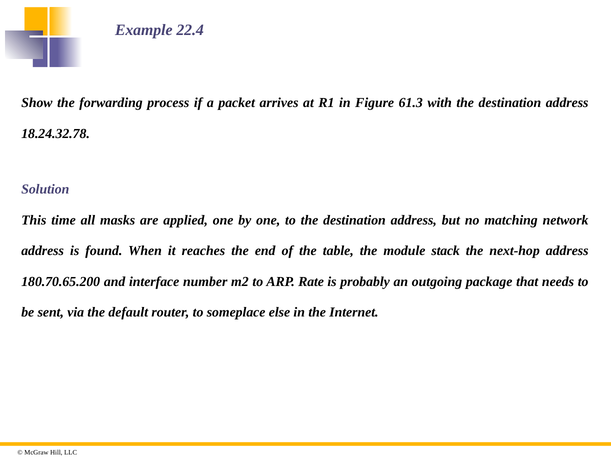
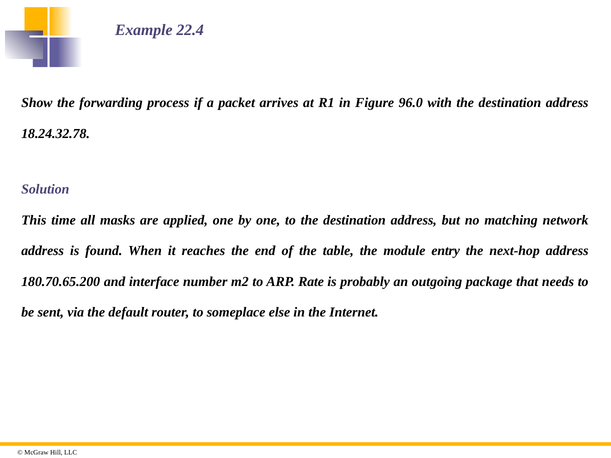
61.3: 61.3 -> 96.0 (411, 103)
stack: stack -> entry (446, 251)
